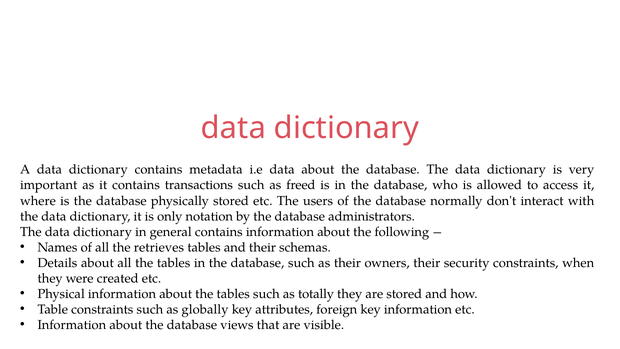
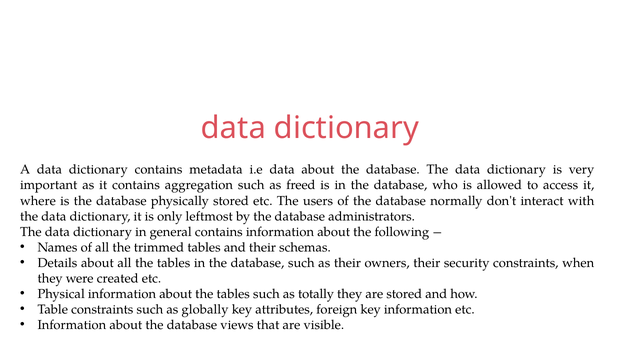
transactions: transactions -> aggregation (199, 185)
notation: notation -> leftmost (209, 216)
retrieves: retrieves -> trimmed (159, 247)
